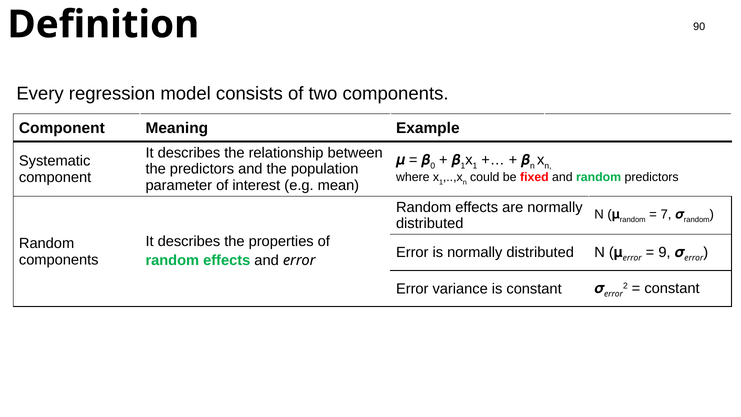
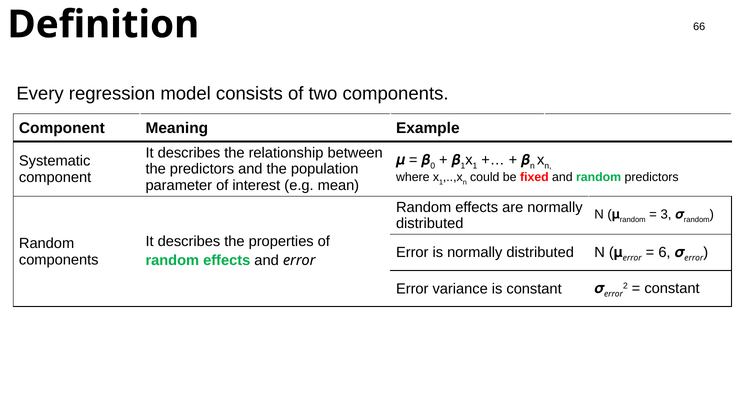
90: 90 -> 66 (699, 27)
7: 7 -> 3 (666, 214)
9: 9 -> 6 (664, 252)
